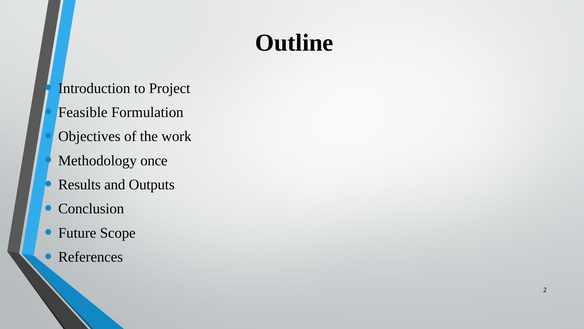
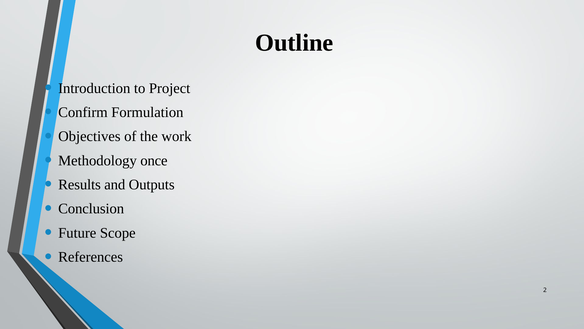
Feasible: Feasible -> Confirm (83, 112)
